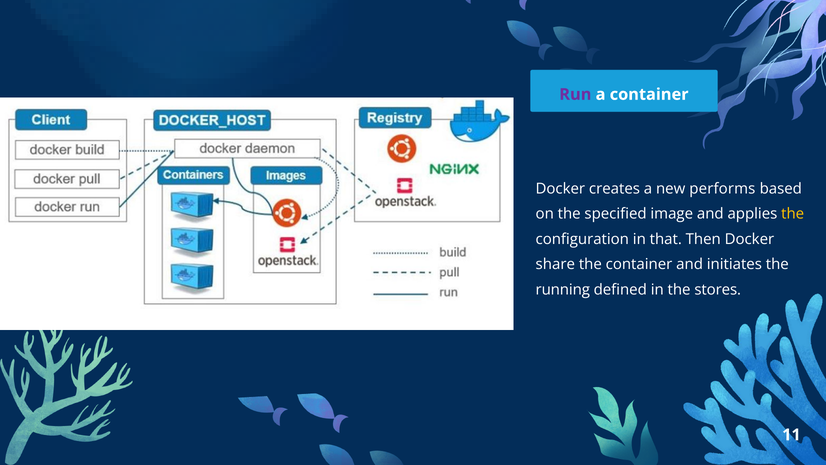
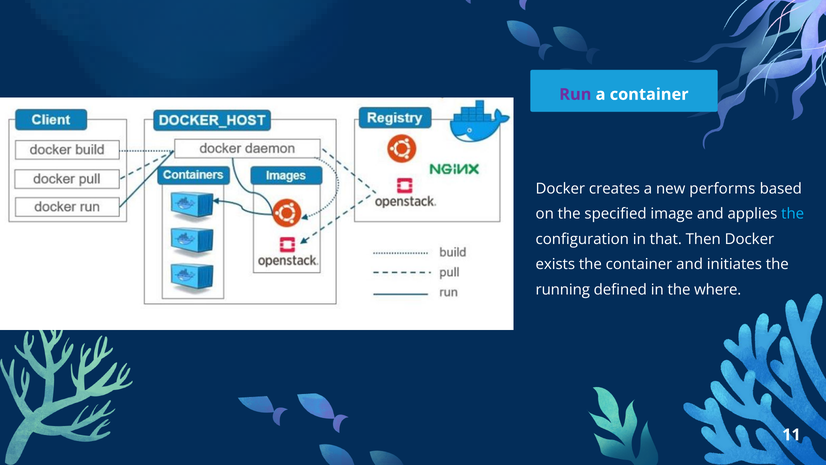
the colour: yellow -> light blue (793, 214)
share: share -> exists (555, 264)
stores: stores -> where (718, 289)
